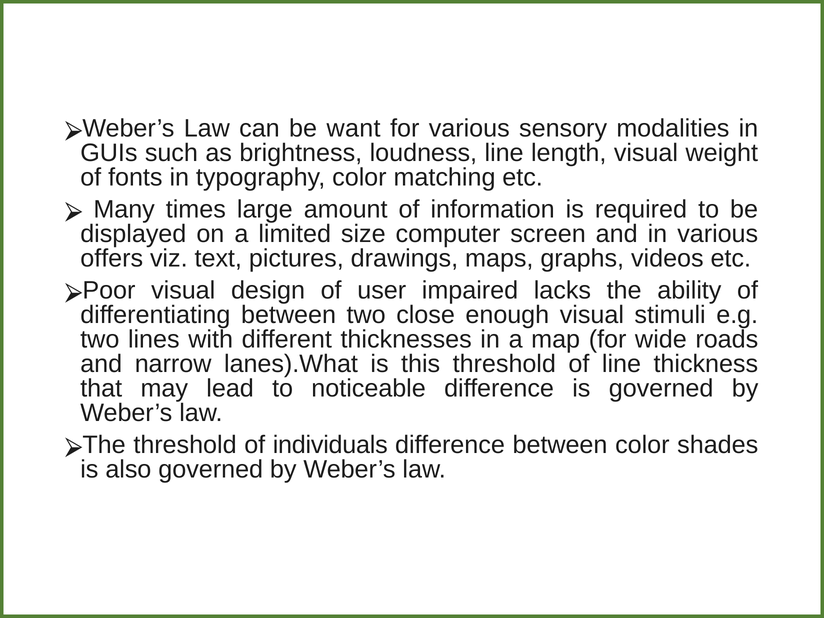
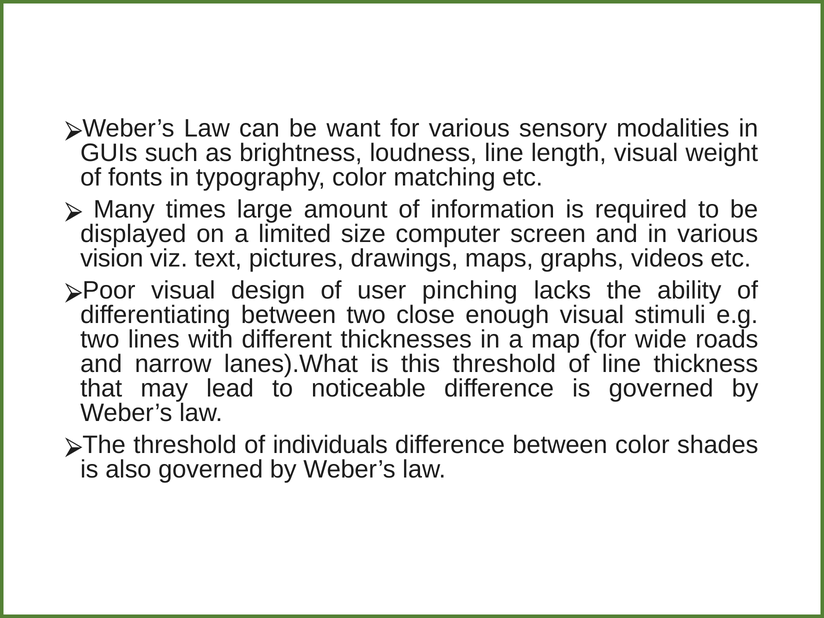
offers: offers -> vision (112, 258)
impaired: impaired -> pinching (470, 291)
